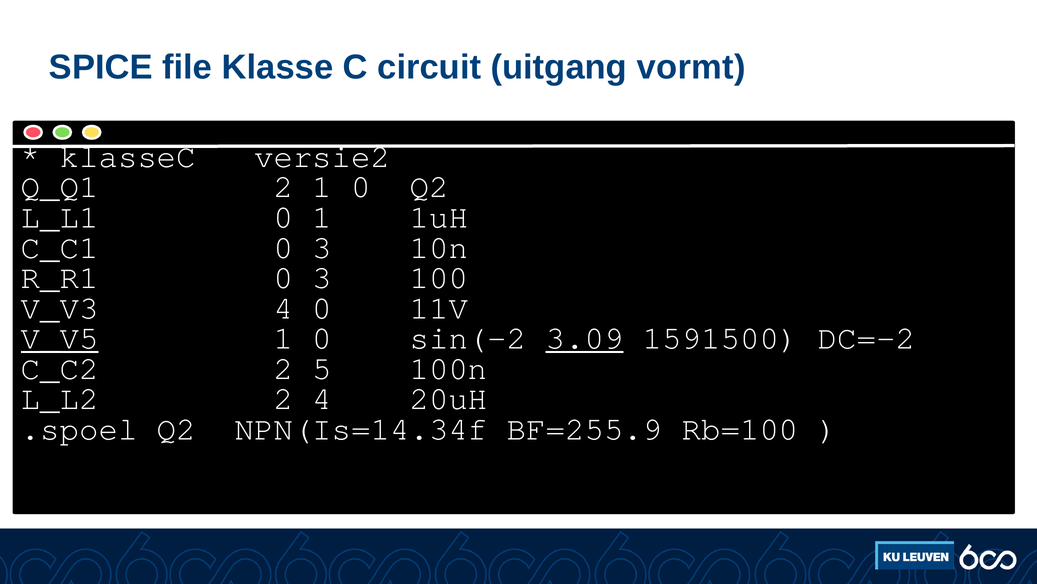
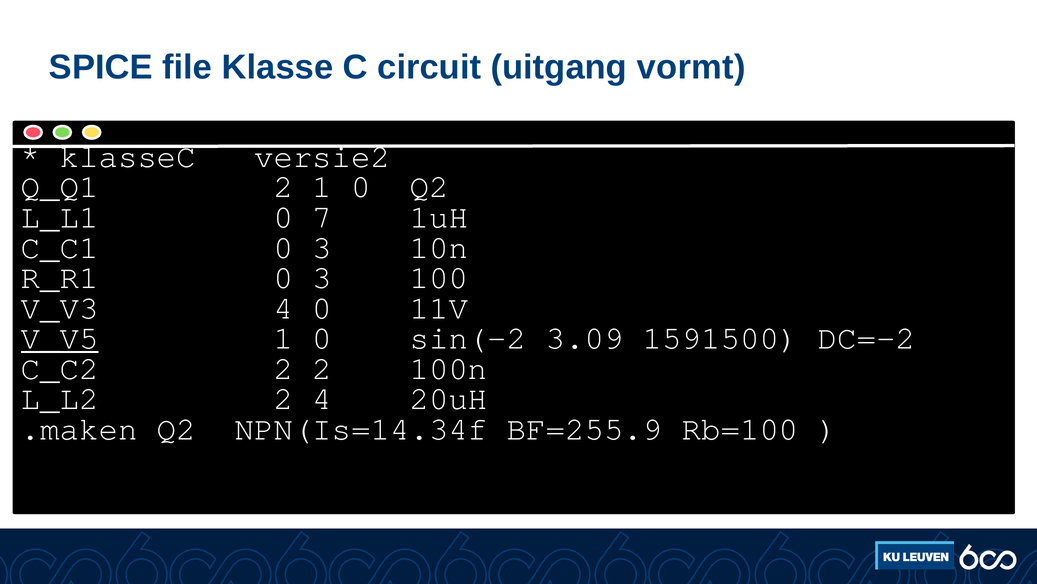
0 1: 1 -> 7 (322, 217)
3.09 underline: present -> none (585, 338)
2 5: 5 -> 2 (322, 368)
.spoel: .spoel -> .maken (79, 429)
